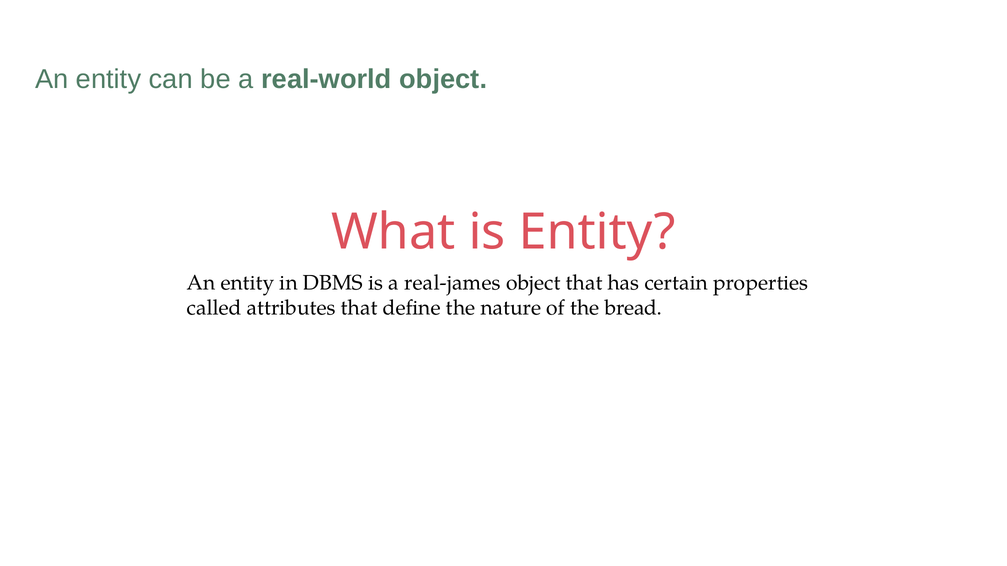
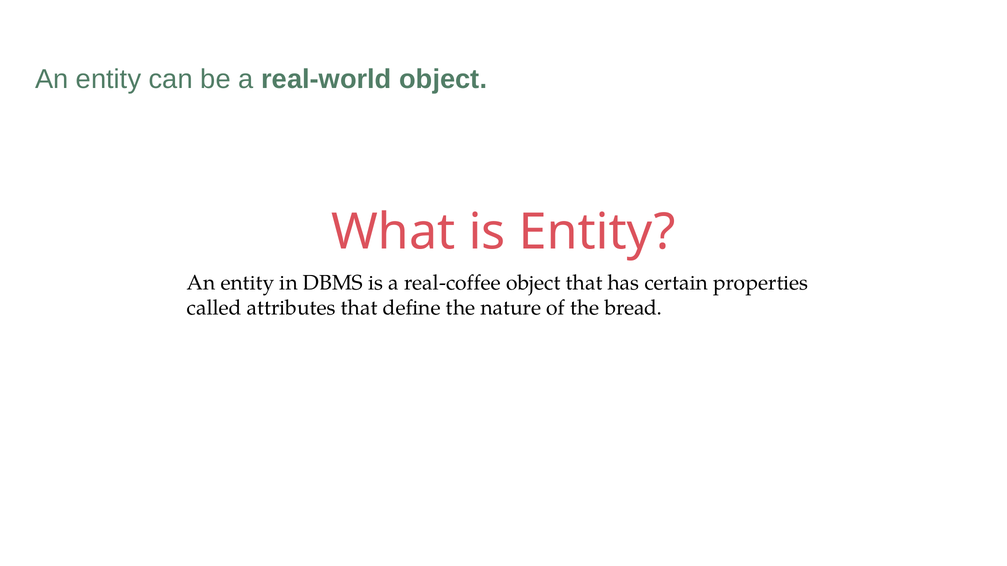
real-james: real-james -> real-coffee (453, 283)
